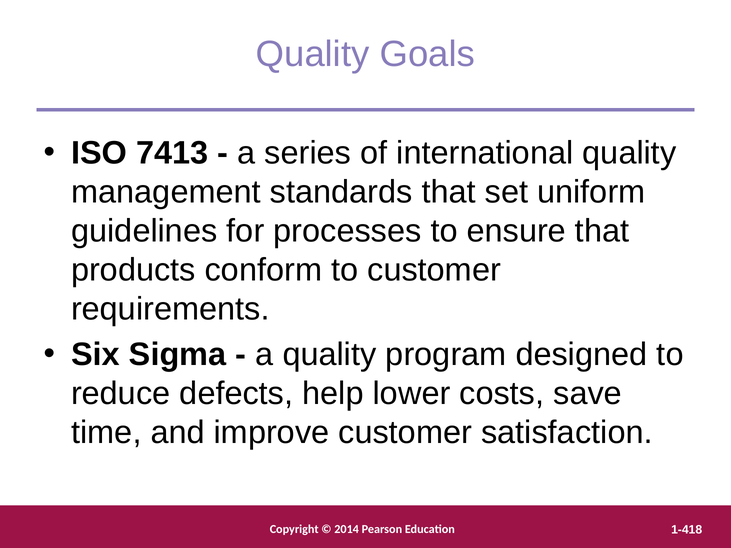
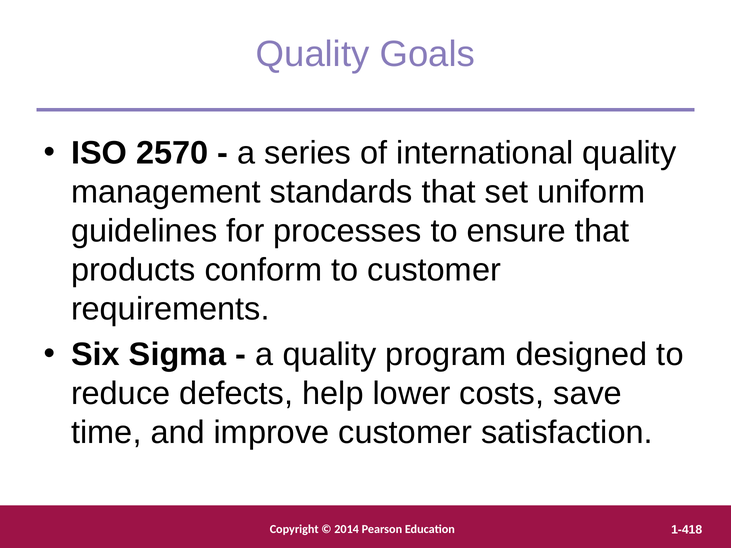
7413: 7413 -> 2570 (172, 153)
